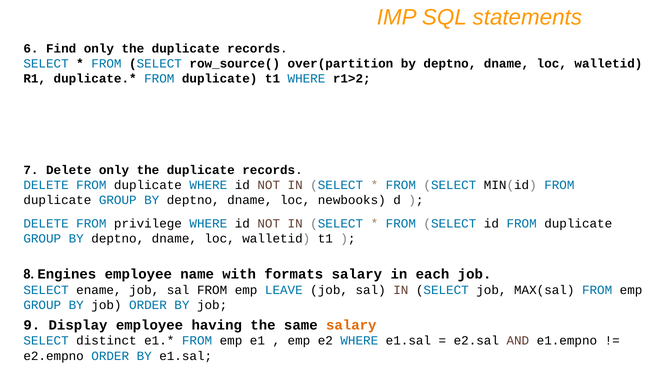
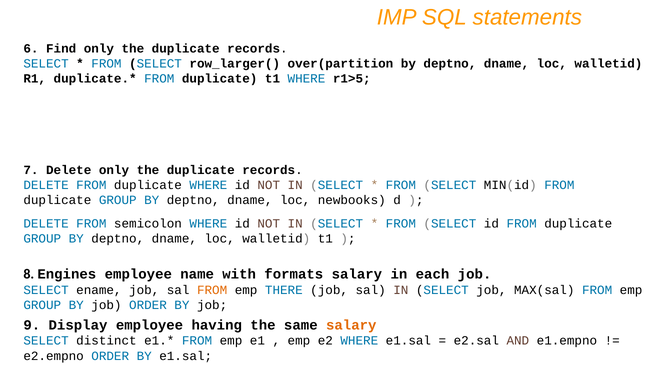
row_source(: row_source( -> row_larger( (235, 64)
r1>2: r1>2 -> r1>5 (352, 79)
privilege: privilege -> semicolon (148, 224)
FROM colour: black -> orange (212, 290)
LEAVE: LEAVE -> THERE (284, 290)
